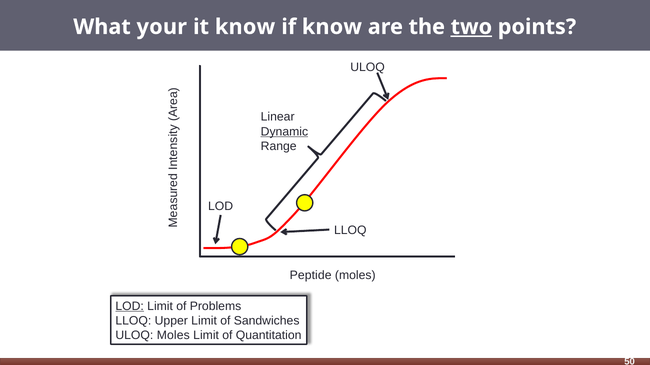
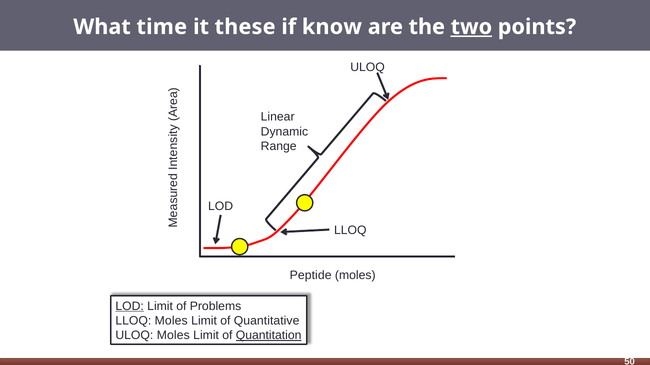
your: your -> time (162, 27)
it know: know -> these (245, 27)
Dynamic underline: present -> none (284, 132)
LLOQ Upper: Upper -> Moles (171, 321)
Sandwiches: Sandwiches -> Quantitative (267, 321)
Quantitation underline: none -> present (269, 336)
